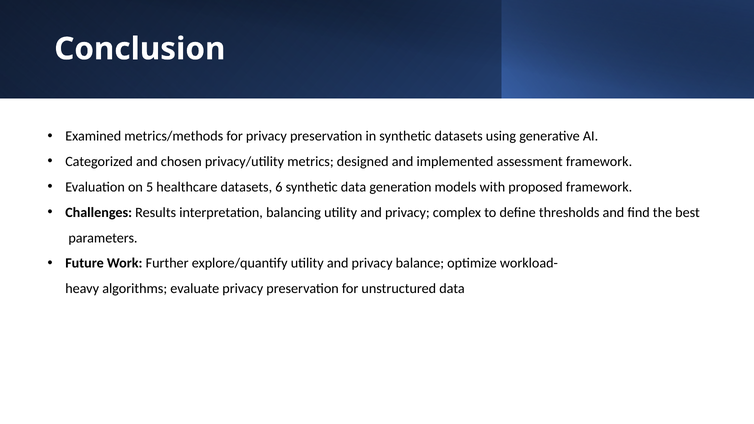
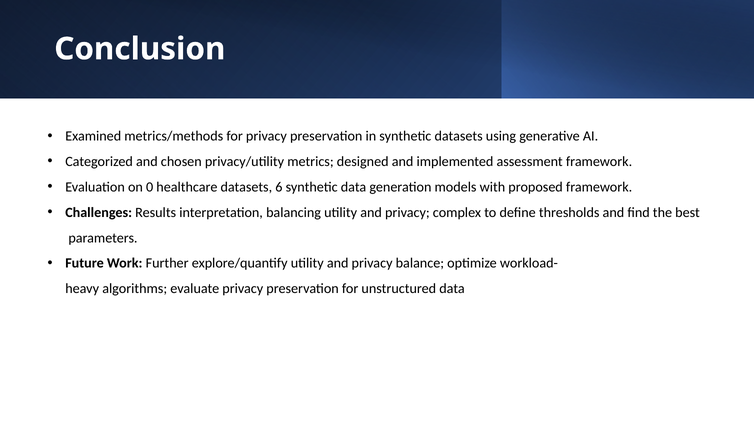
5: 5 -> 0 (150, 187)
